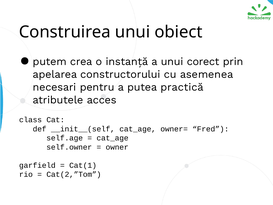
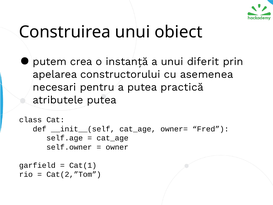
corect: corect -> diferit (203, 62)
atributele acces: acces -> putea (102, 100)
